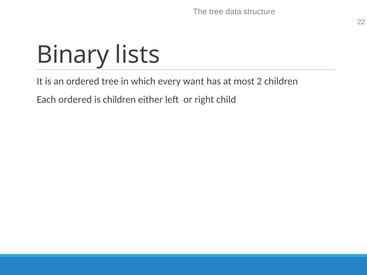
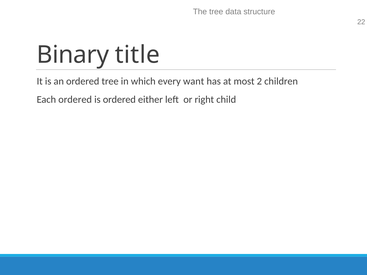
lists: lists -> title (137, 55)
is children: children -> ordered (119, 100)
